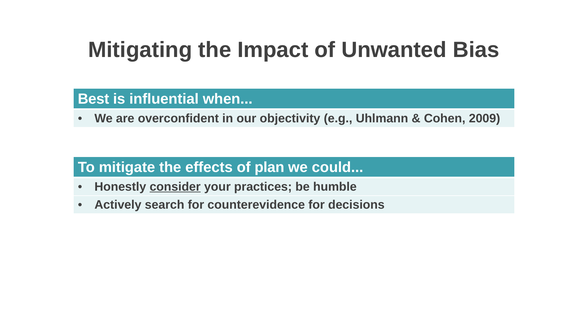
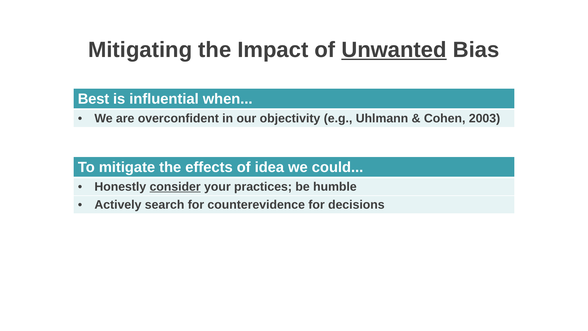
Unwanted underline: none -> present (394, 50)
2009: 2009 -> 2003 (485, 118)
plan: plan -> idea (269, 167)
